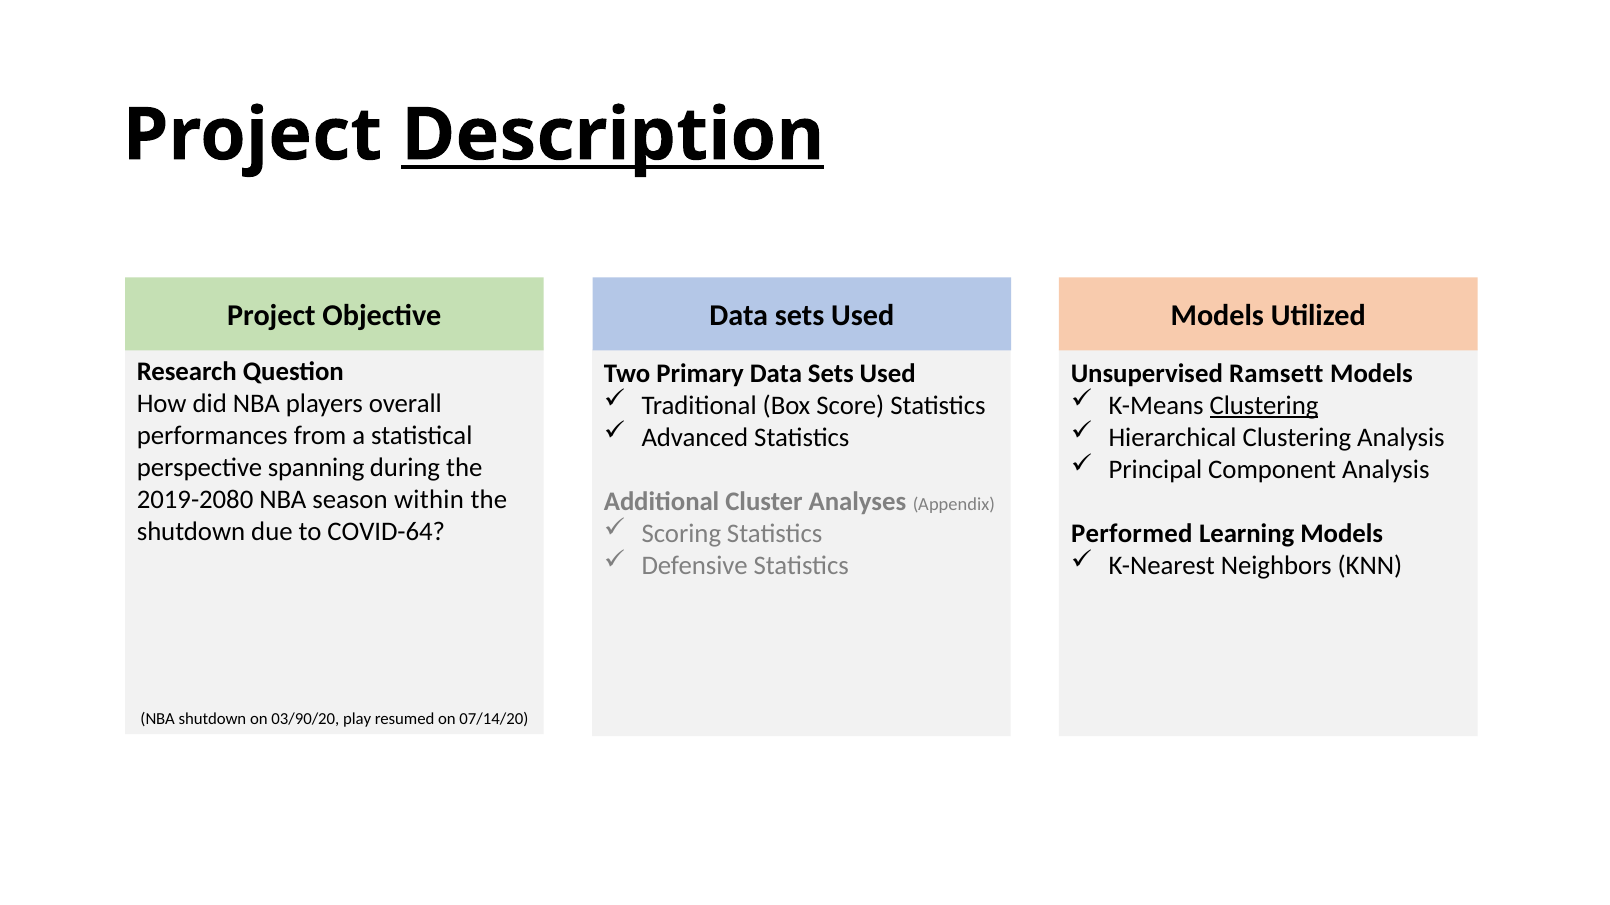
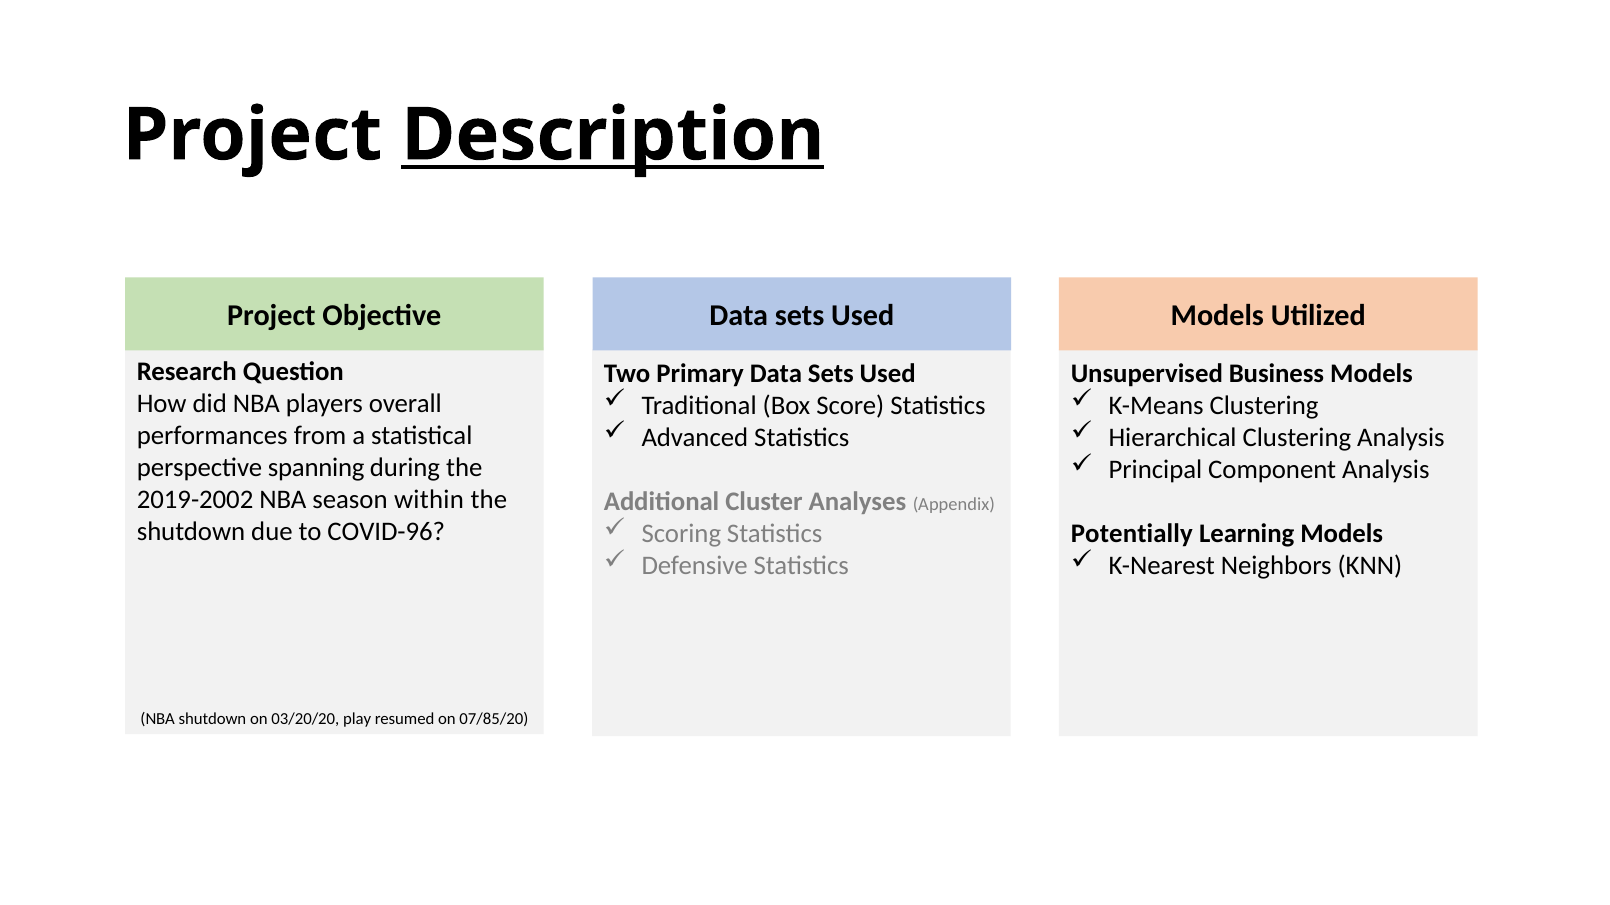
Ramsett: Ramsett -> Business (1276, 373)
Clustering underline: present -> none (1264, 406)
2019-2080: 2019-2080 -> 2019-2002 (195, 500)
COVID-64: COVID-64 -> COVID-96 (386, 532)
Performed: Performed -> Potentially (1132, 534)
03/90/20: 03/90/20 -> 03/20/20 (305, 719)
07/14/20: 07/14/20 -> 07/85/20 (494, 719)
